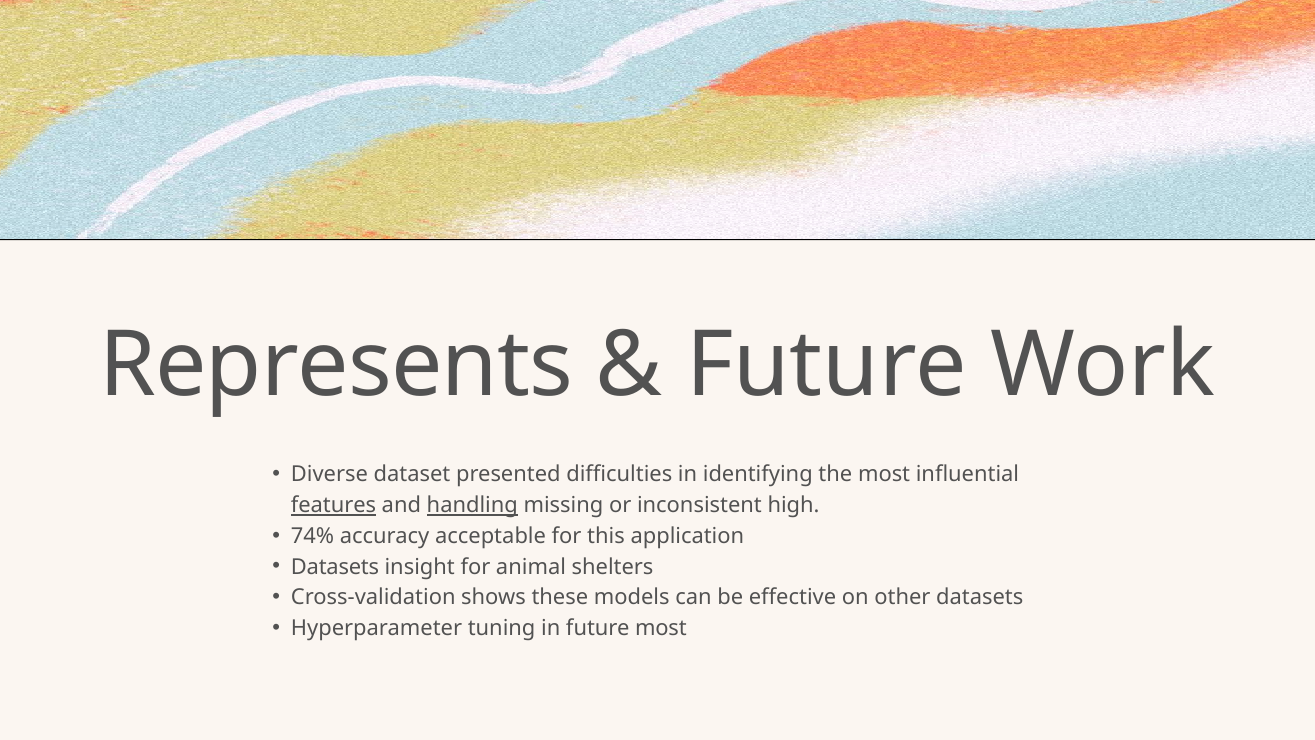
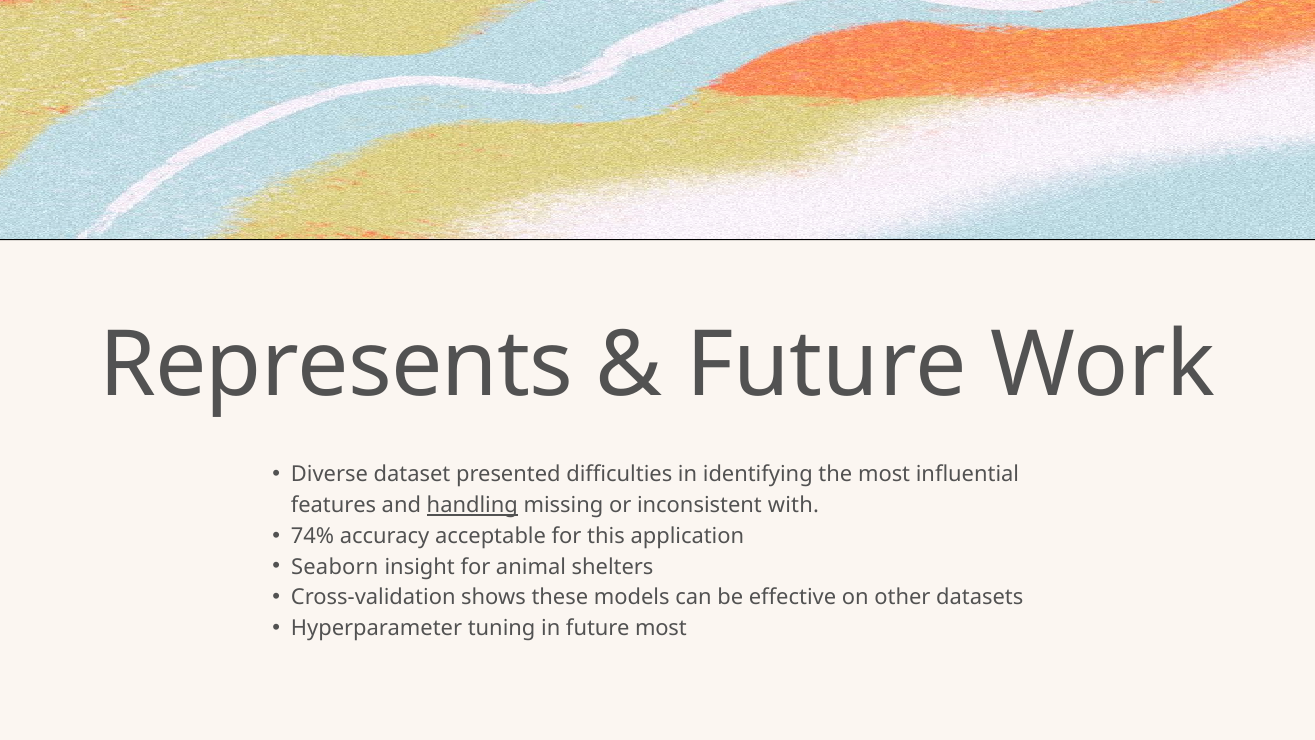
features underline: present -> none (334, 505)
high: high -> with (793, 505)
Datasets: Datasets -> Seaborn (335, 567)
